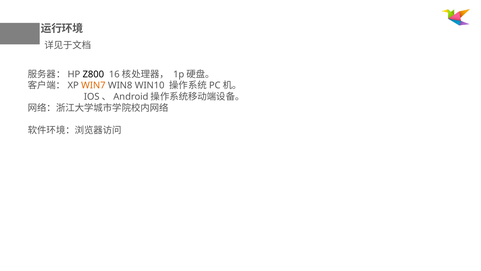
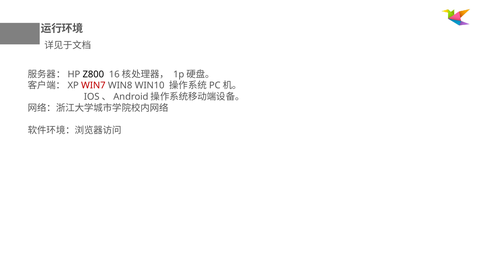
WIN7 colour: orange -> red (93, 85)
